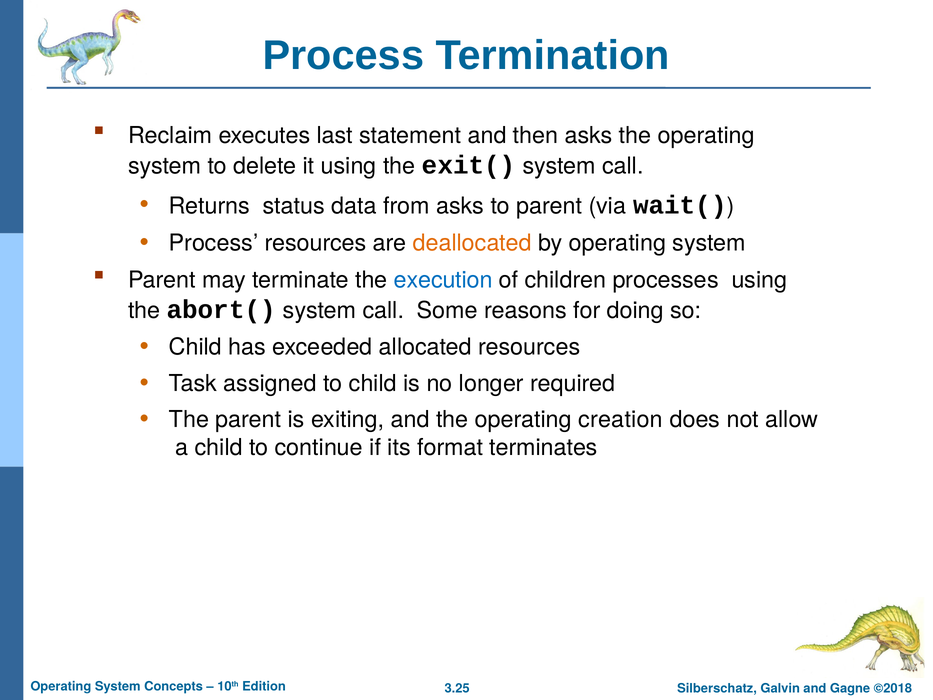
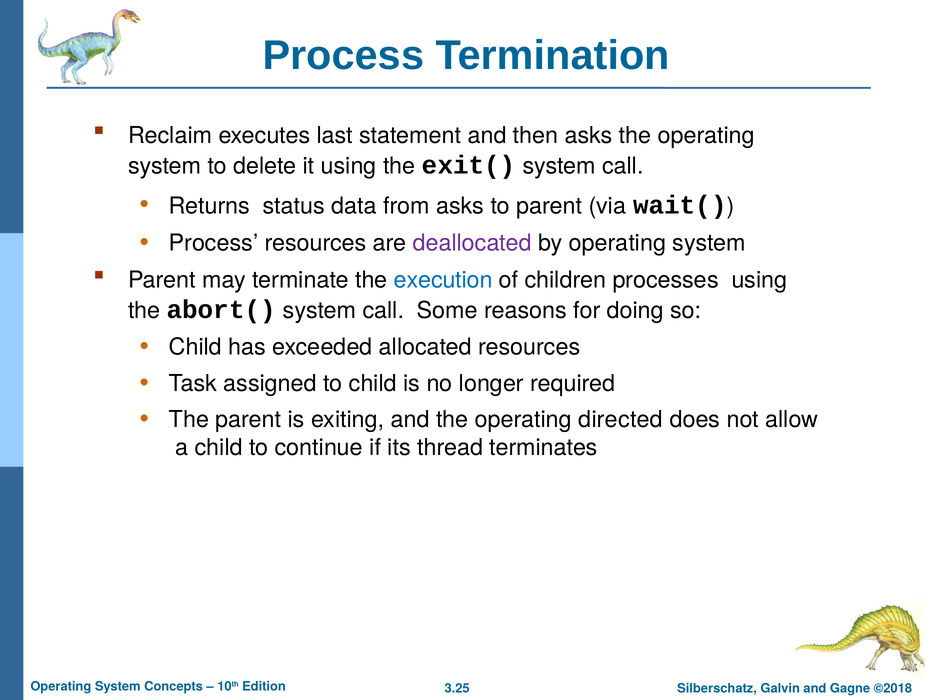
deallocated colour: orange -> purple (472, 243)
creation: creation -> directed (621, 419)
format: format -> thread (450, 447)
